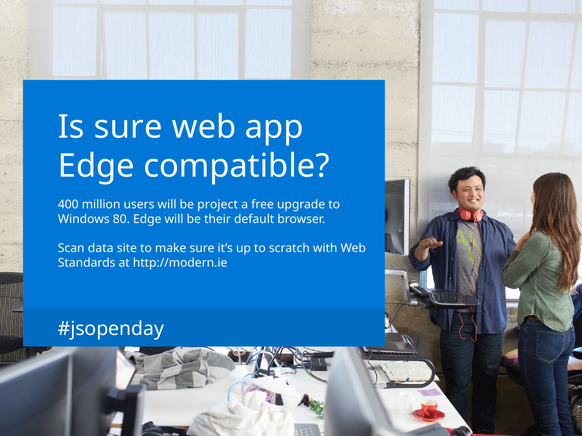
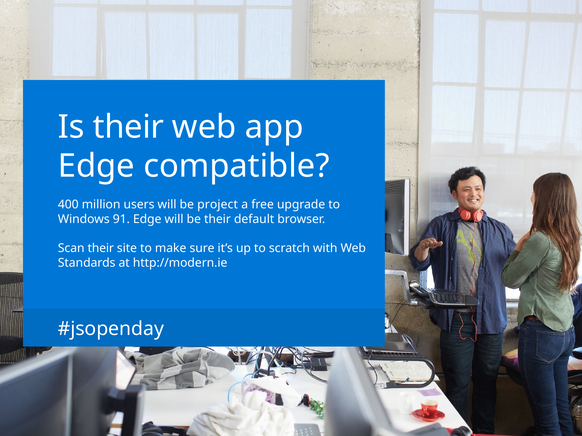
Is sure: sure -> their (128, 127)
80: 80 -> 91 (121, 219)
Scan data: data -> their (101, 249)
